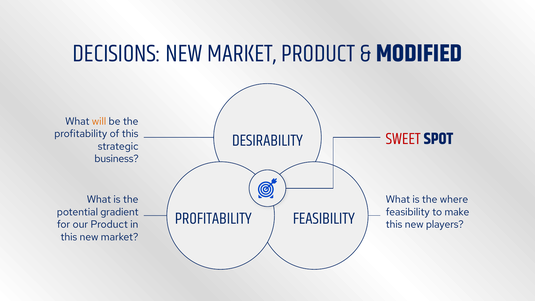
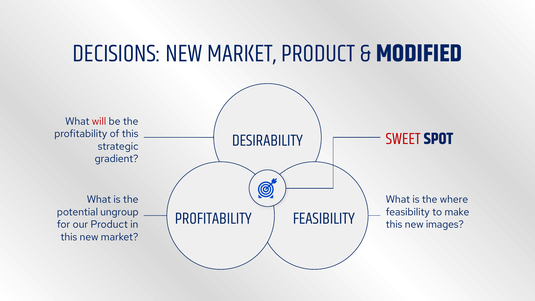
will colour: orange -> red (99, 121)
business: business -> gradient (117, 159)
gradient: gradient -> ungroup (119, 212)
players: players -> images (445, 224)
